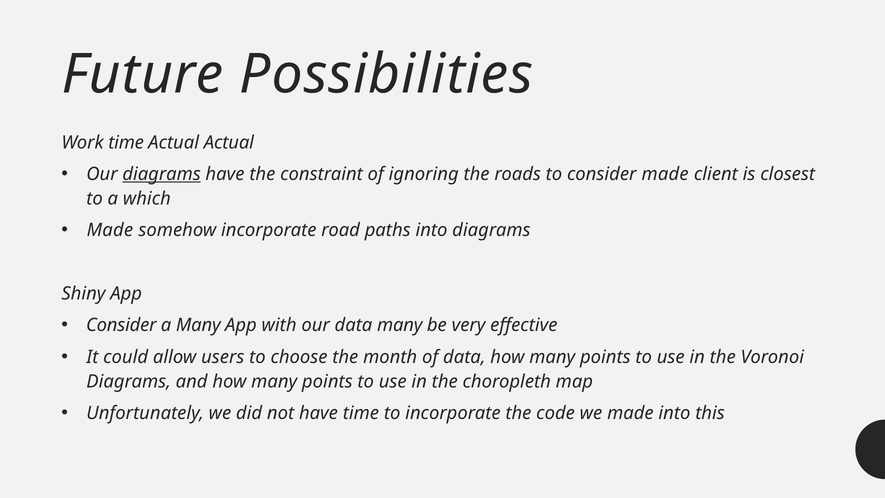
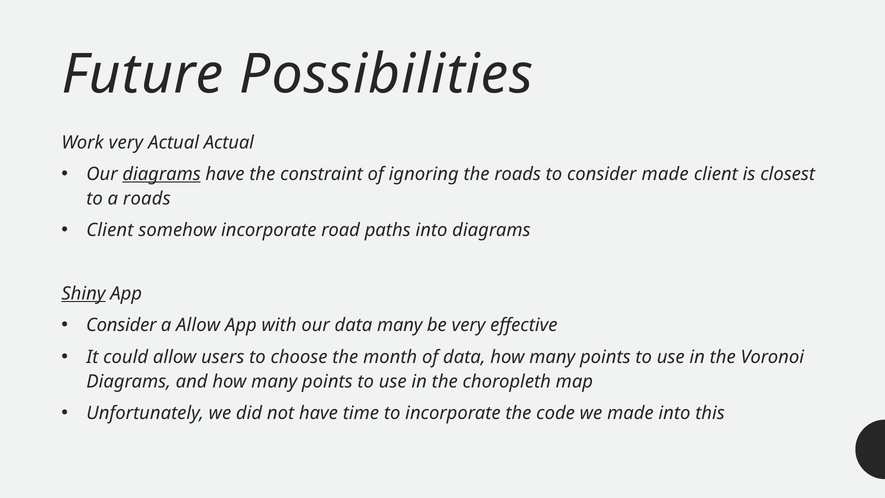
Work time: time -> very (126, 142)
a which: which -> roads (147, 198)
Made: Made -> Client (110, 230)
Shiny underline: none -> present (83, 294)
a Many: Many -> Allow (198, 325)
